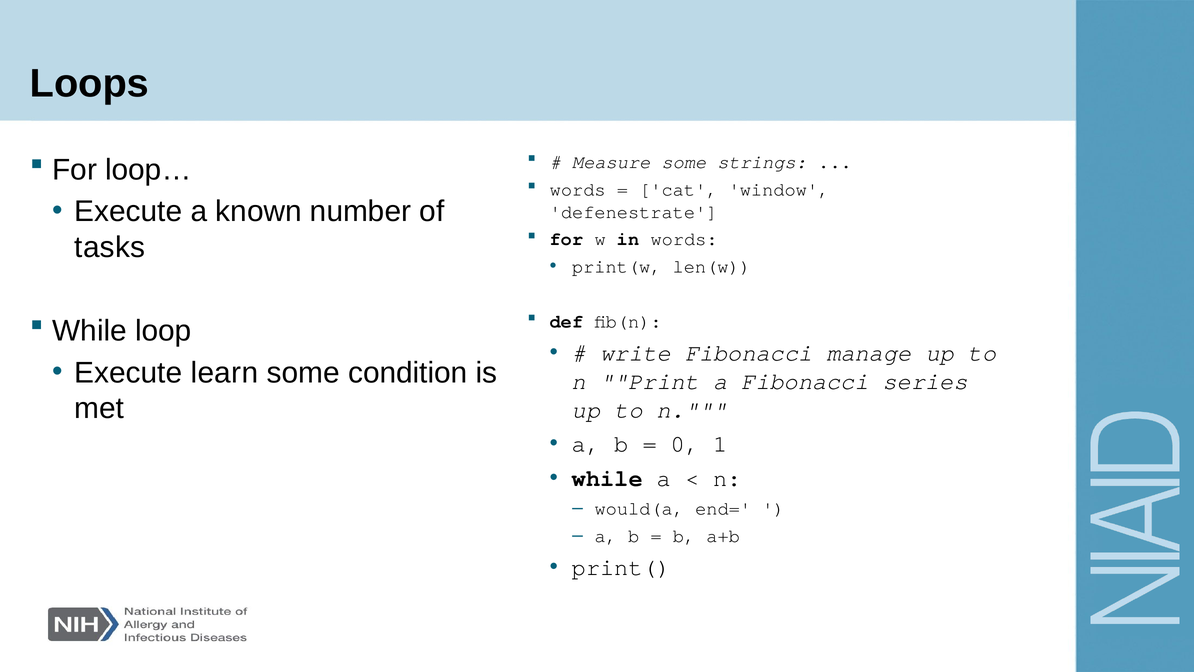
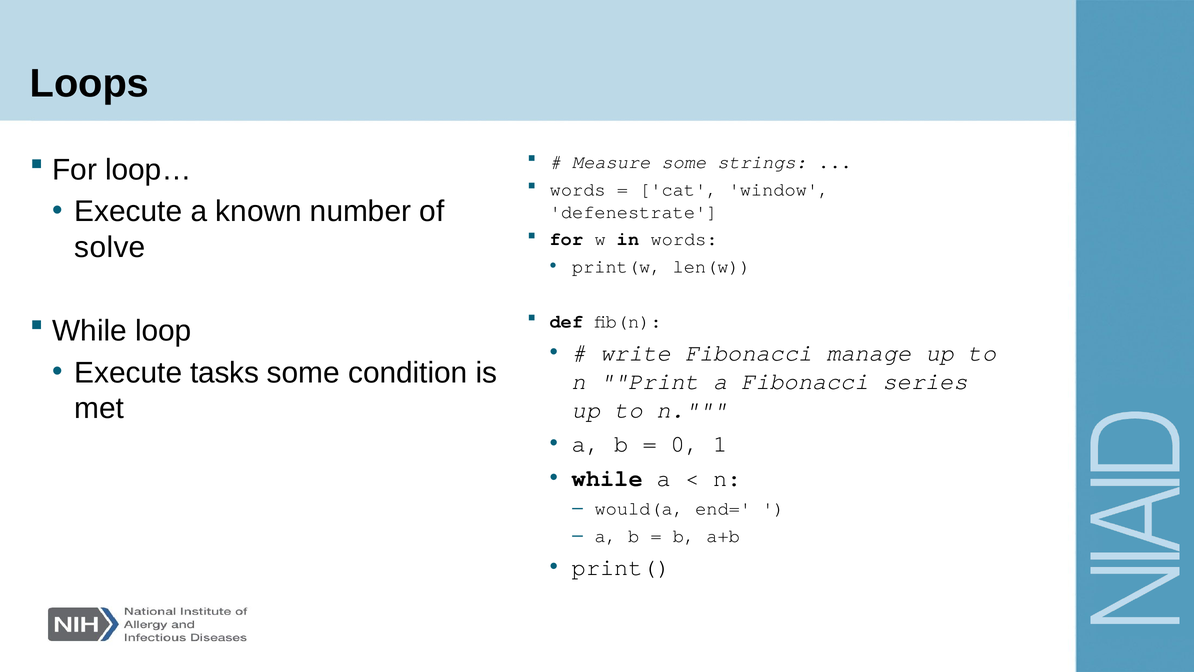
tasks: tasks -> solve (110, 247)
learn: learn -> tasks (225, 372)
